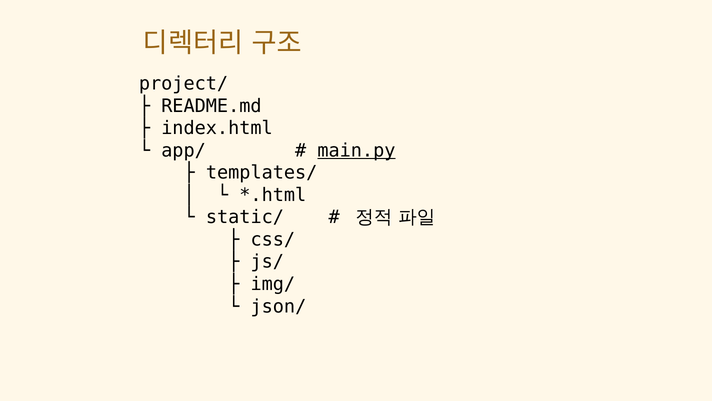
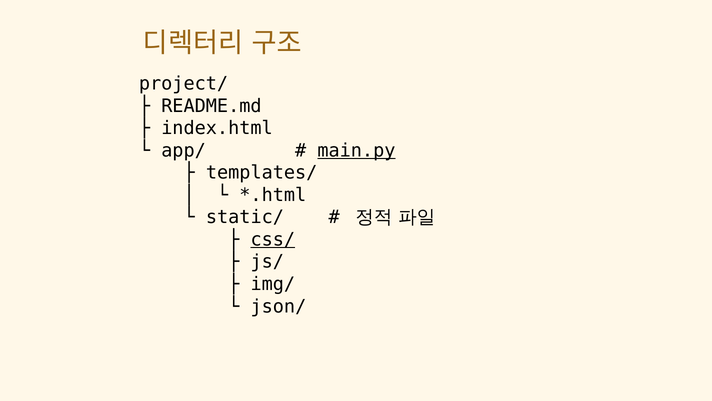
css/ underline: none -> present (273, 239)
